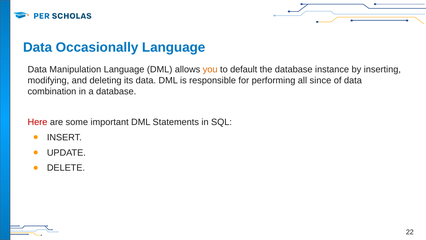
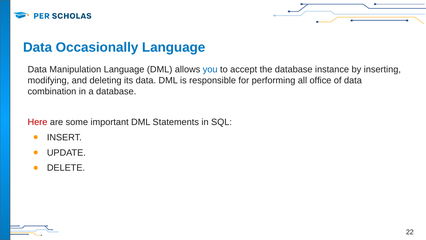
you colour: orange -> blue (210, 69)
default: default -> accept (244, 69)
since: since -> office (320, 80)
